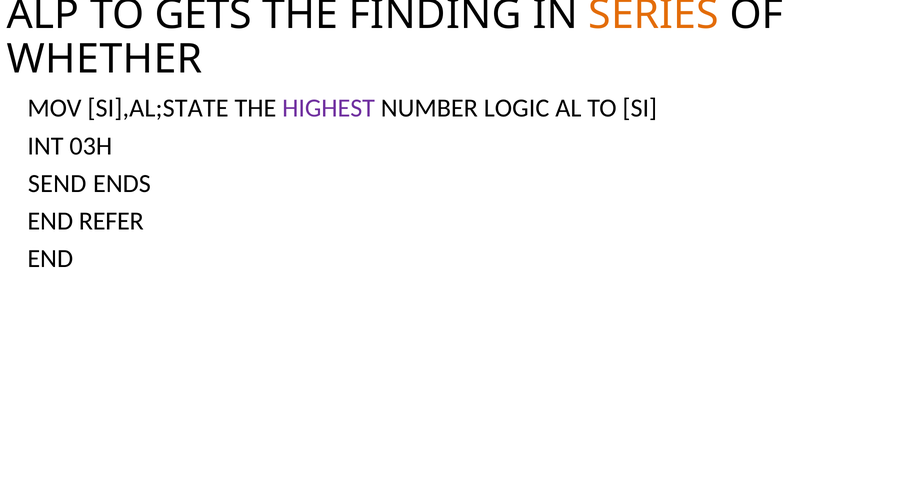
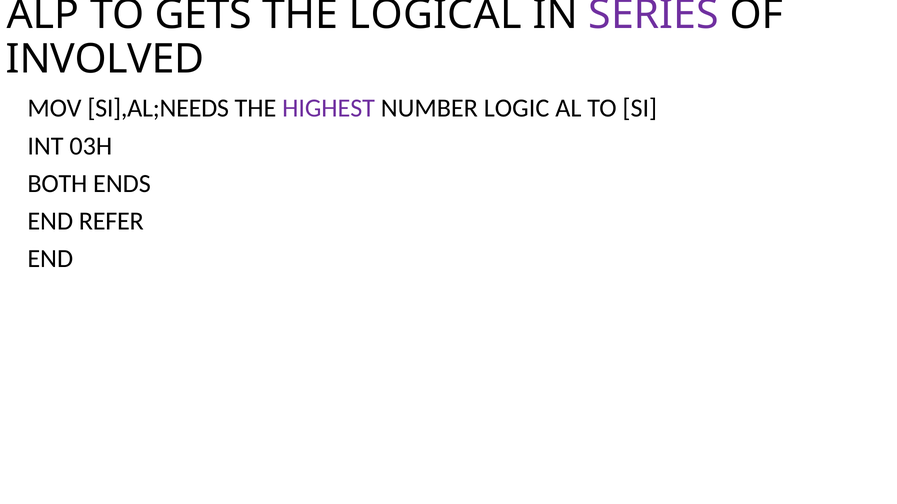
FINDING: FINDING -> LOGICAL (435, 15)
SERIES colour: orange -> purple (654, 15)
WHETHER: WHETHER -> INVOLVED (105, 59)
SI],AL;STATE: SI],AL;STATE -> SI],AL;NEEDS (158, 108)
SEND: SEND -> BOTH (57, 184)
